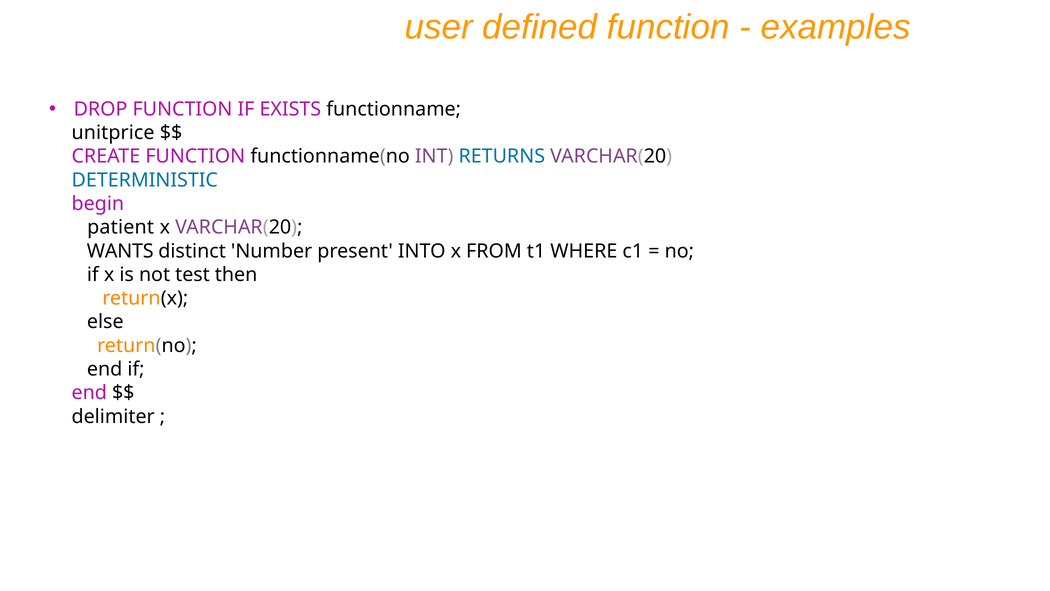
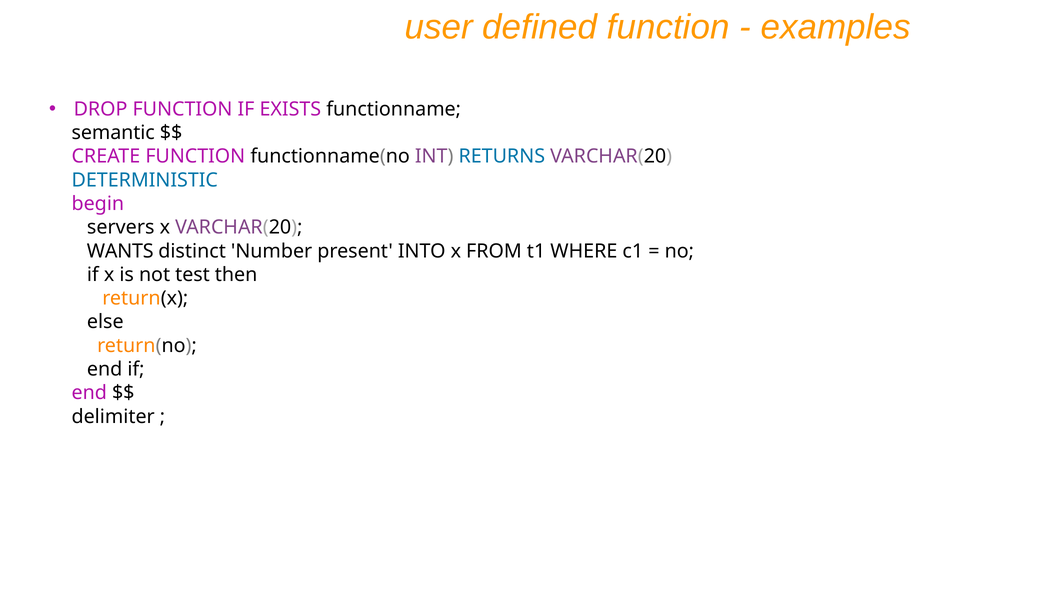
unitprice: unitprice -> semantic (113, 133)
patient: patient -> servers (121, 227)
